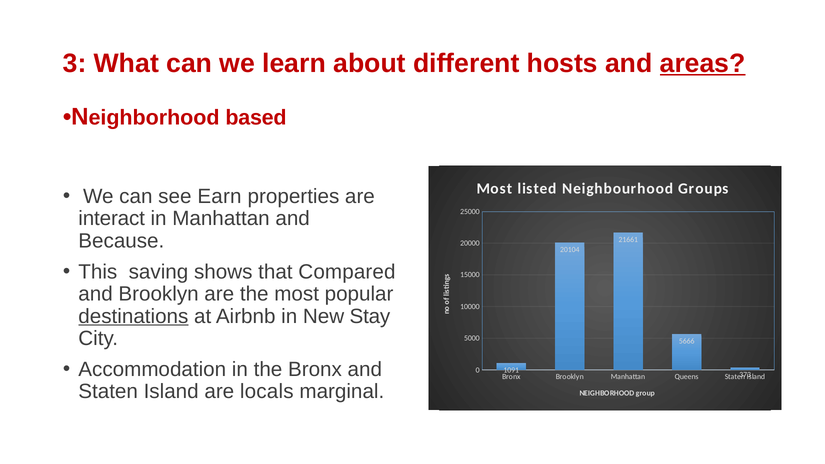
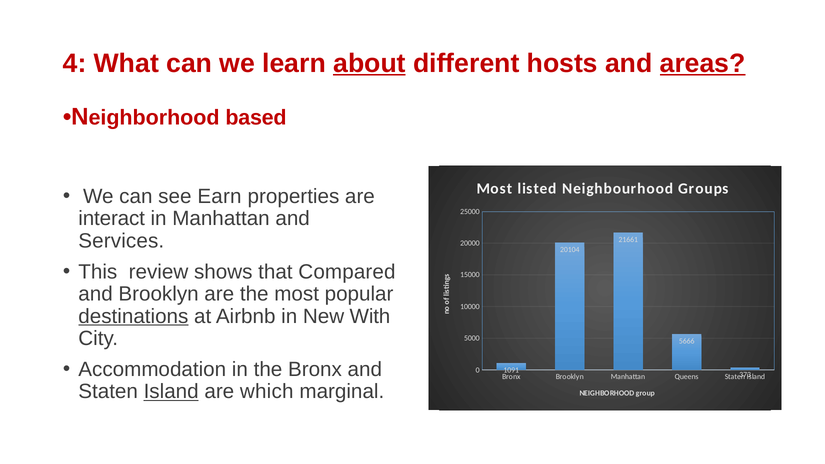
3: 3 -> 4 (75, 63)
about underline: none -> present (369, 63)
Because: Because -> Services (121, 241)
saving: saving -> review (158, 272)
Stay: Stay -> With (370, 316)
Island underline: none -> present (171, 392)
locals: locals -> which (267, 392)
